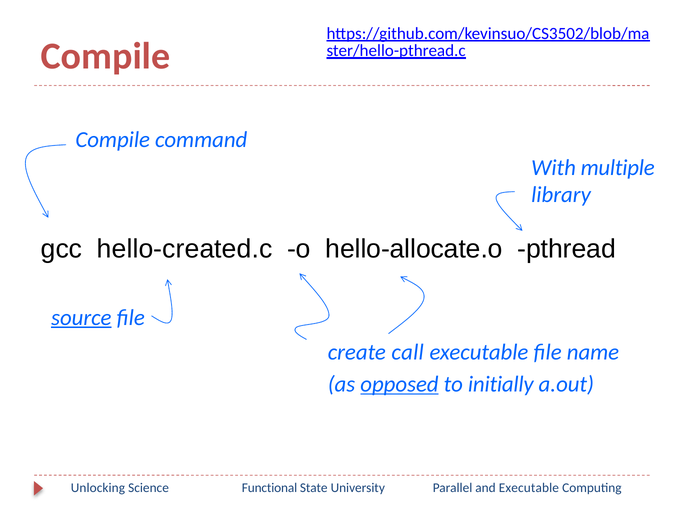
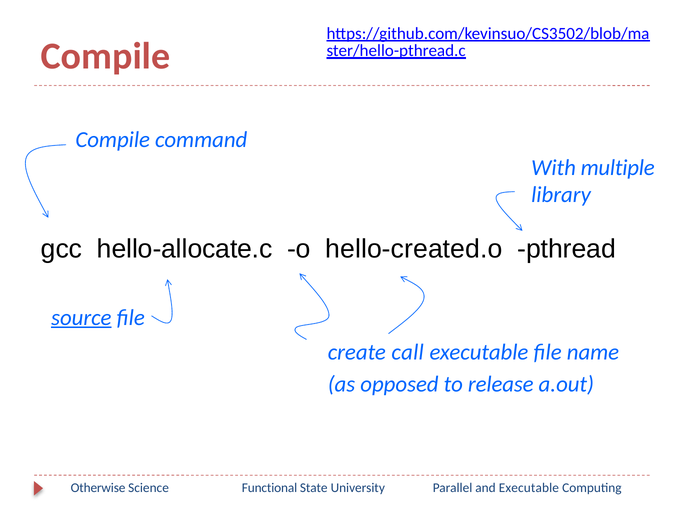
hello-created.c: hello-created.c -> hello-allocate.c (185, 249)
hello-allocate.o: hello-allocate.o -> hello-created.o (414, 249)
opposed underline: present -> none (399, 384)
initially: initially -> release (501, 384)
Unlocking: Unlocking -> Otherwise (98, 488)
